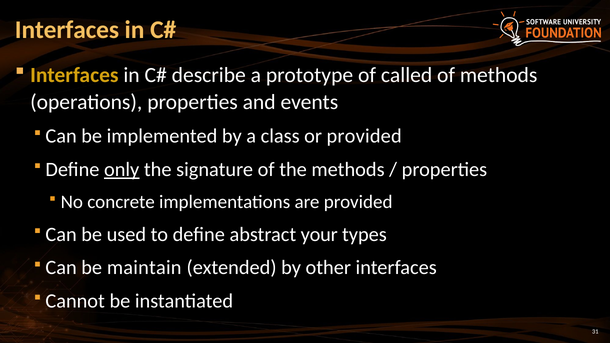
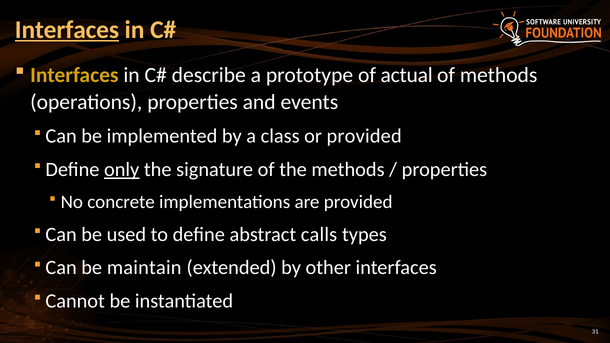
Interfaces underline: none -> present (67, 30)
called: called -> actual (407, 75)
your: your -> calls (319, 234)
